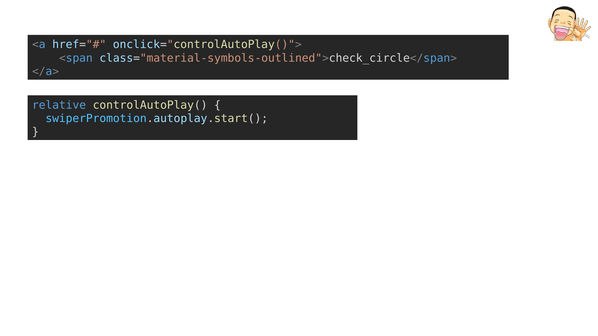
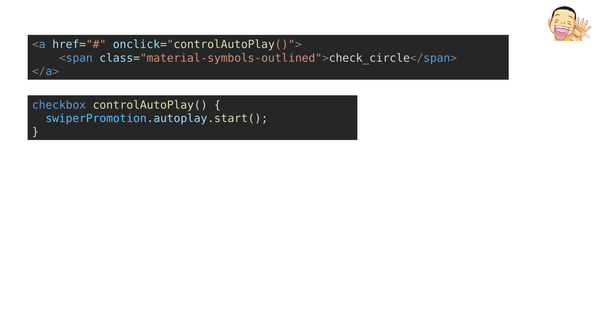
relative: relative -> checkbox (59, 105)
